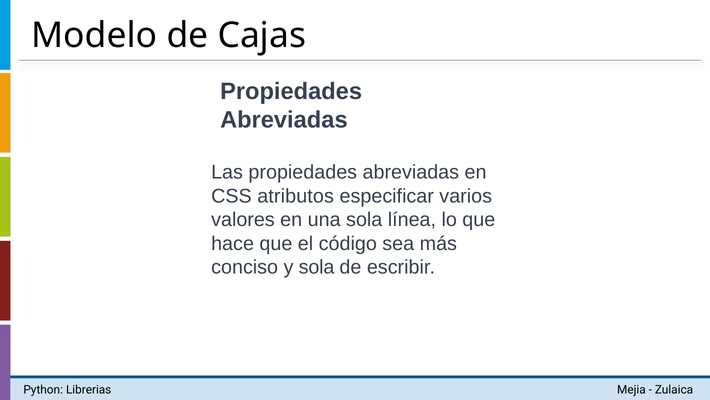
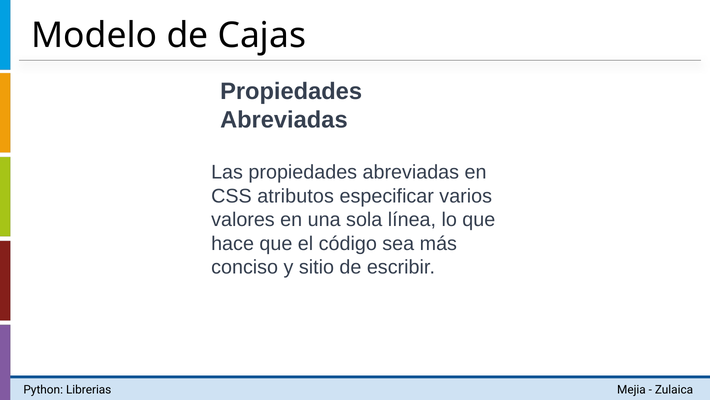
y sola: sola -> sitio (316, 267)
